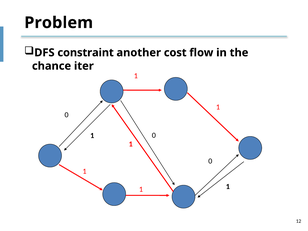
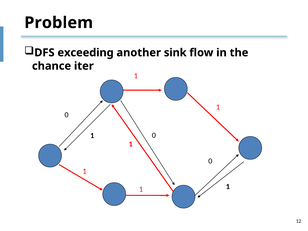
constraint: constraint -> exceeding (86, 53)
cost: cost -> sink (175, 53)
